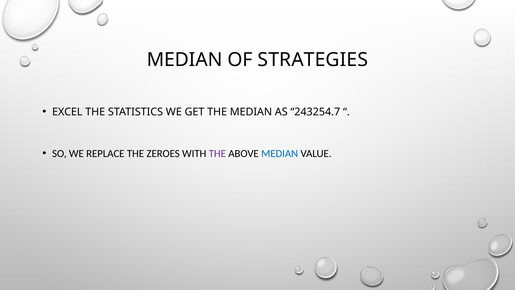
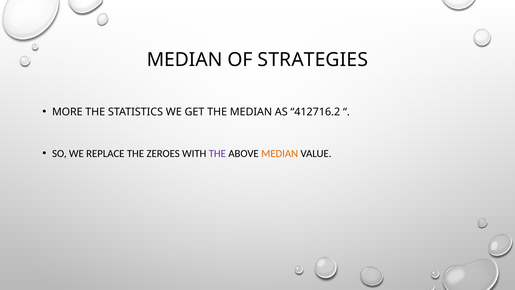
EXCEL: EXCEL -> MORE (67, 112)
243254.7: 243254.7 -> 412716.2 (315, 112)
MEDIAN colour: blue -> orange (280, 153)
